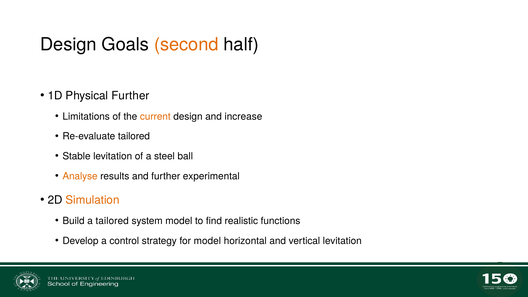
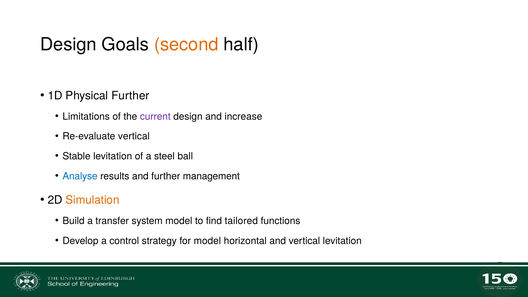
current colour: orange -> purple (155, 116)
Re-evaluate tailored: tailored -> vertical (134, 136)
Analyse colour: orange -> blue (80, 176)
experimental: experimental -> management (211, 176)
a tailored: tailored -> transfer (112, 221)
realistic: realistic -> tailored (241, 221)
